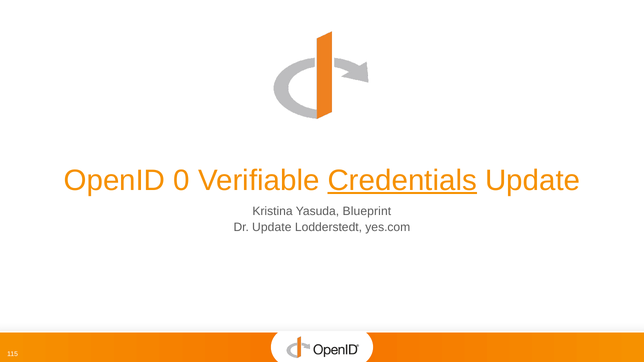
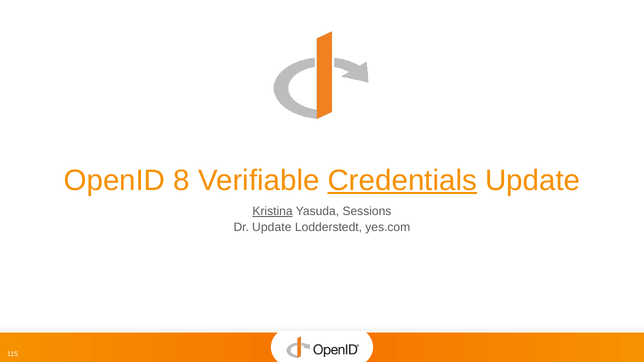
0: 0 -> 8 (182, 181)
Kristina underline: none -> present (273, 212)
Blueprint: Blueprint -> Sessions (367, 212)
